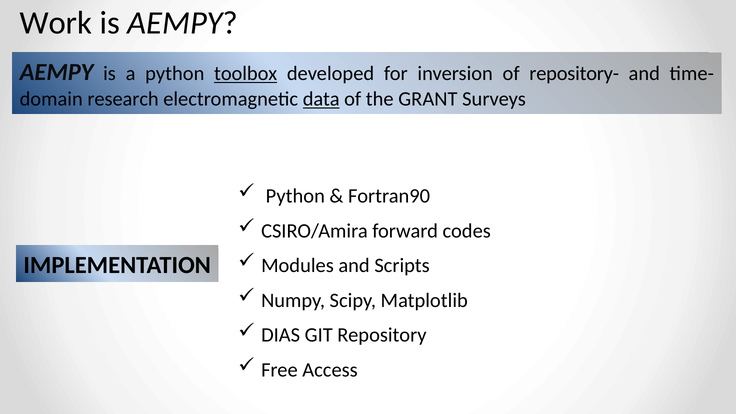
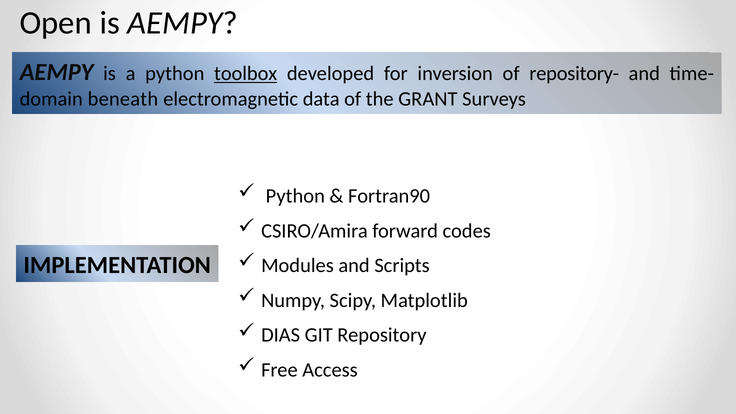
Work: Work -> Open (56, 23)
research: research -> beneath (123, 99)
data underline: present -> none (321, 99)
